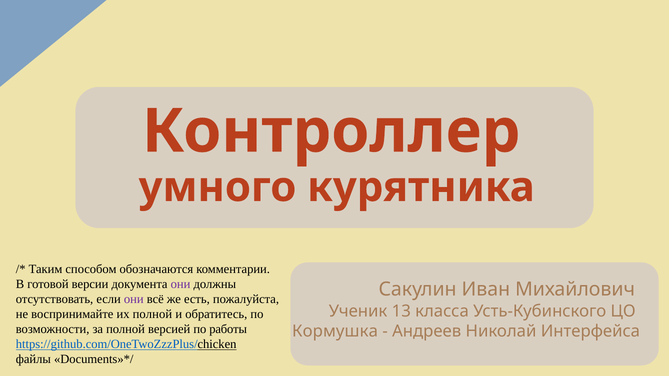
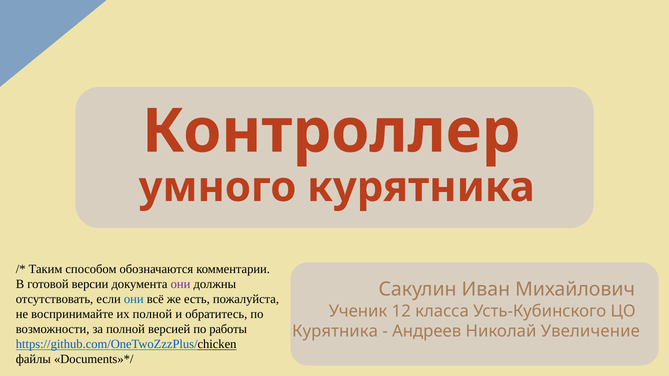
они colour: purple -> blue (134, 299)
13: 13 -> 12 (401, 311)
Кормушка: Кормушка -> Курятника (335, 331)
Интерфейса: Интерфейса -> Увеличение (590, 331)
